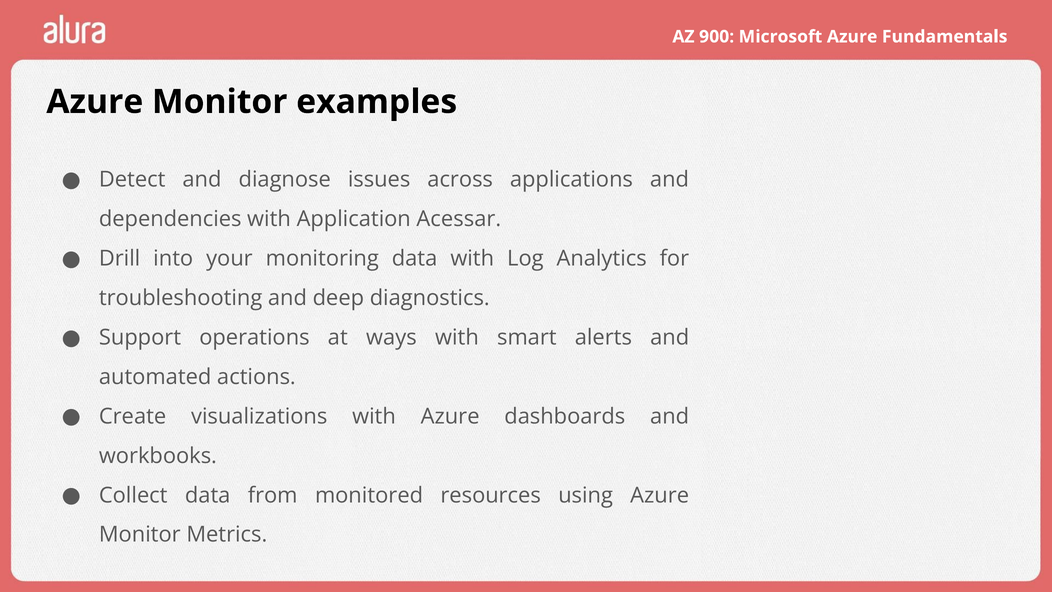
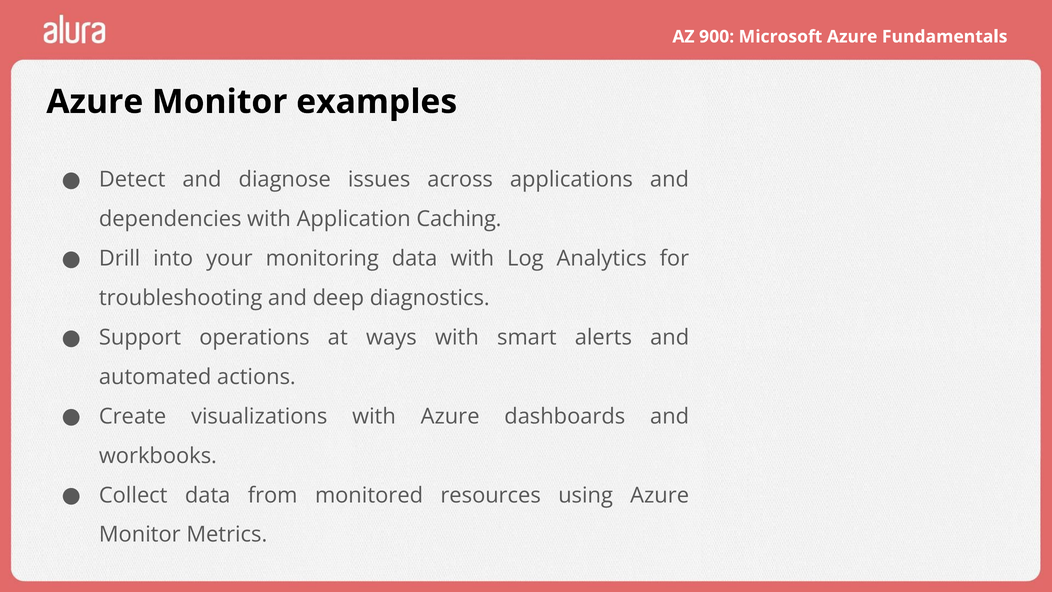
Acessar: Acessar -> Caching (459, 219)
